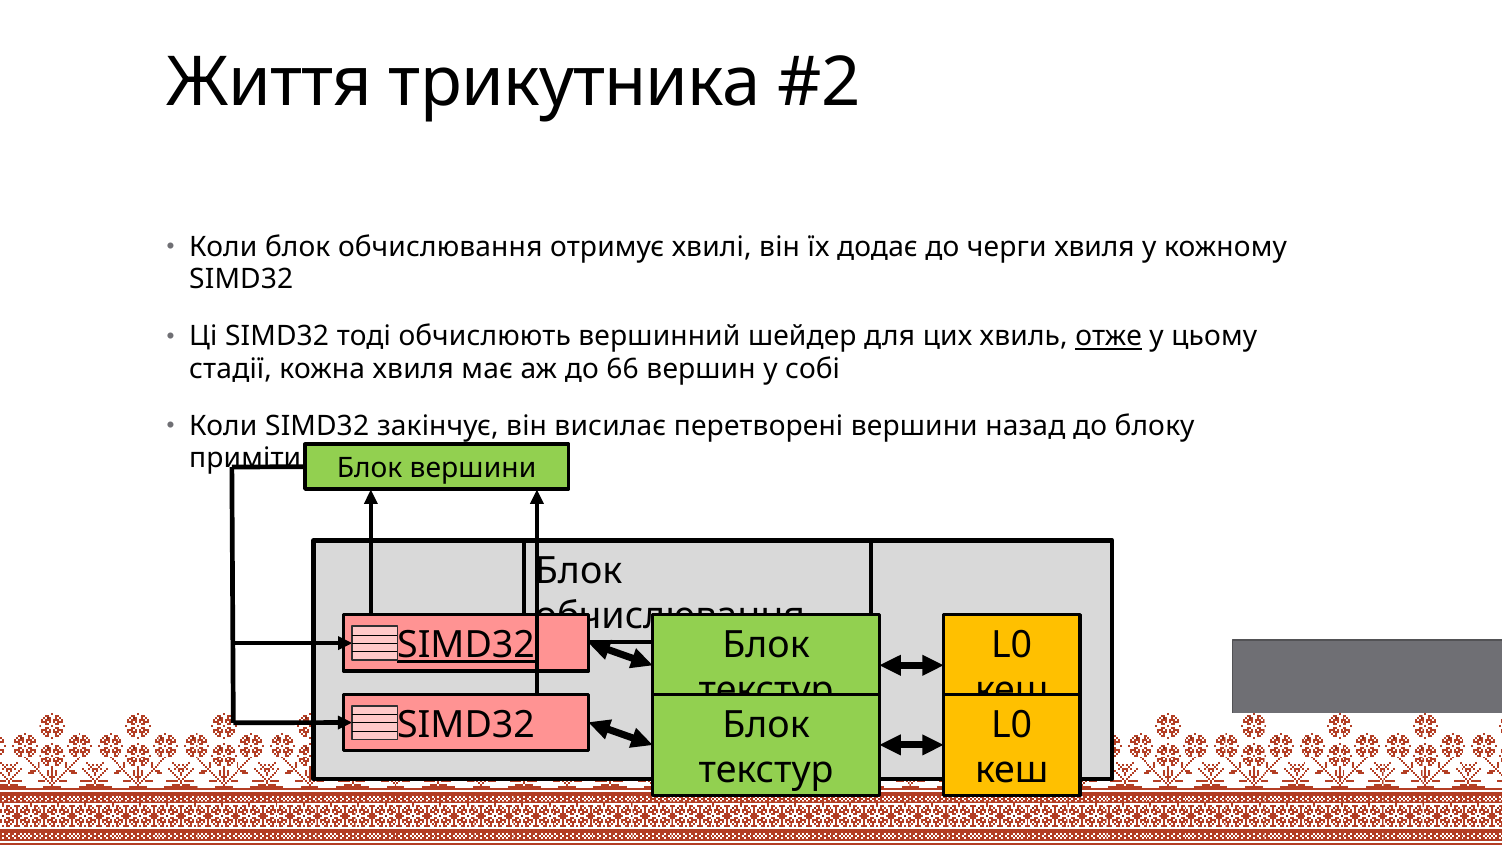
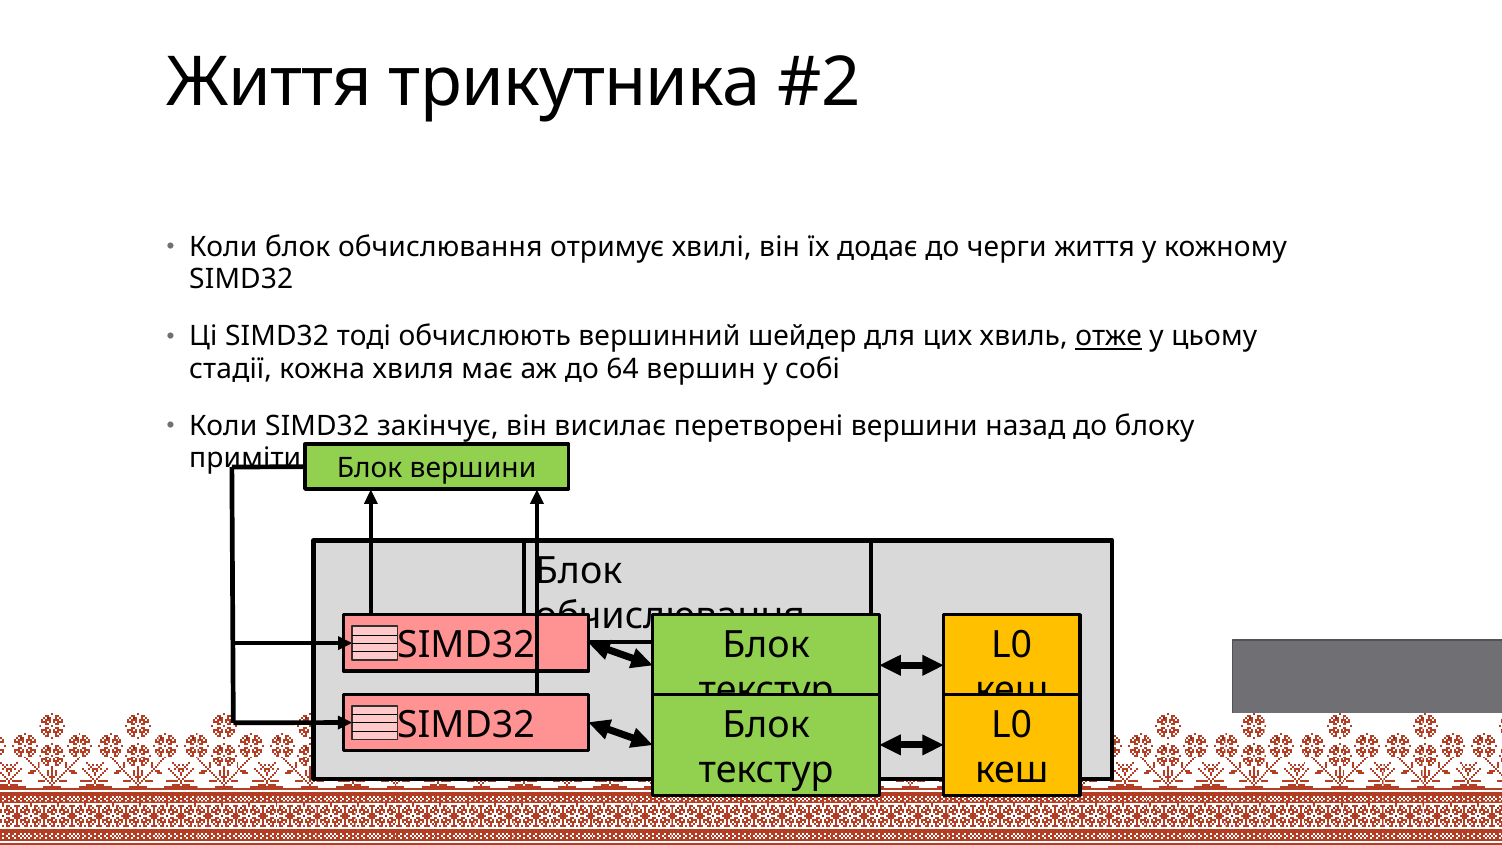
черги хвиля: хвиля -> життя (1095, 247)
66: 66 -> 64 (623, 369)
SIMD32 underline: present -> none (466, 645)
